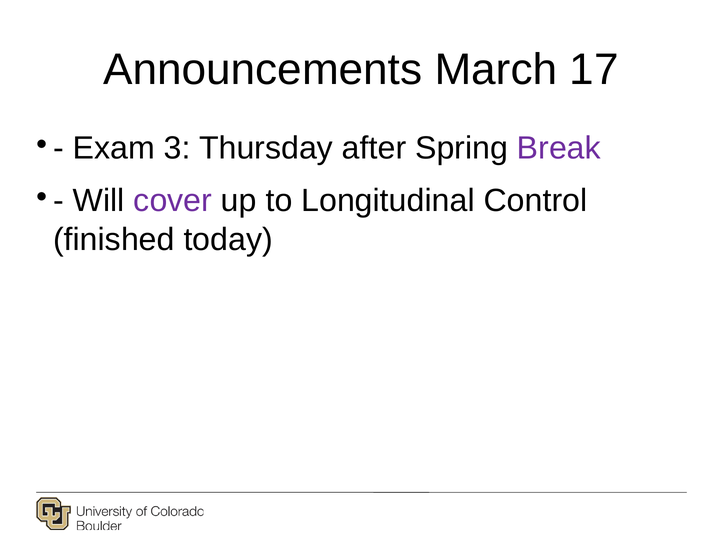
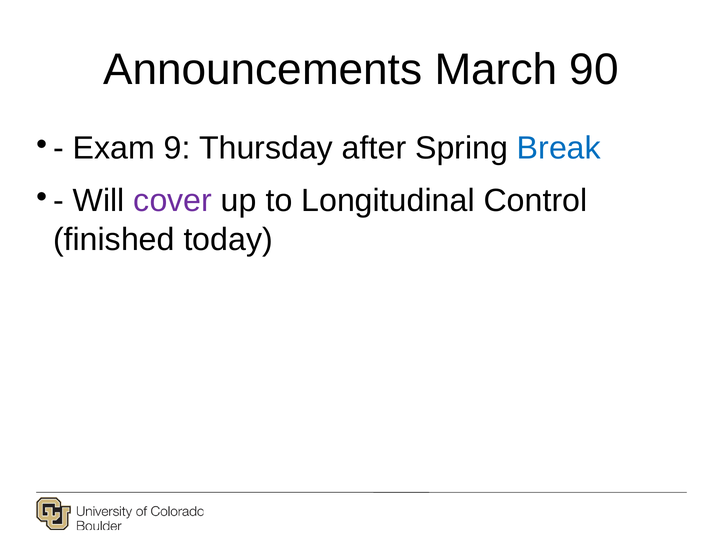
17: 17 -> 90 (594, 70)
3: 3 -> 9 (177, 148)
Break colour: purple -> blue (559, 148)
